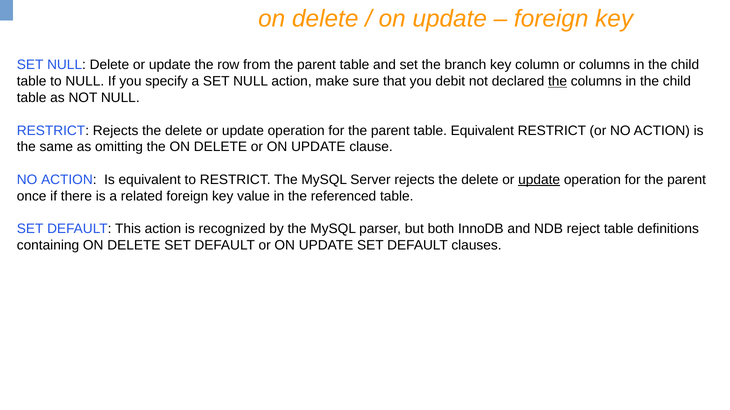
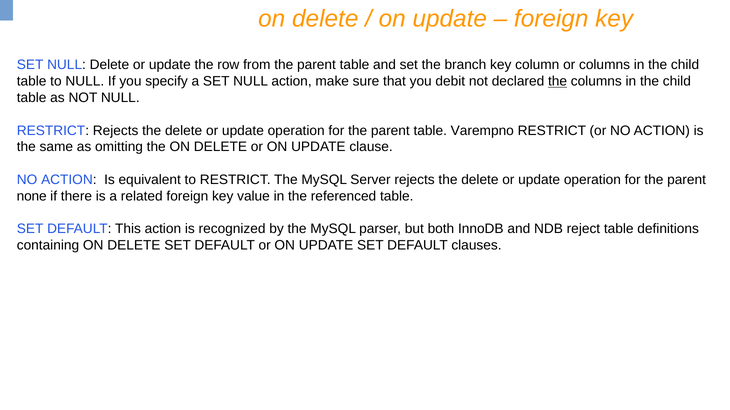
table Equivalent: Equivalent -> Varempno (482, 131)
update underline: present -> none (539, 180)
once: once -> none (32, 196)
